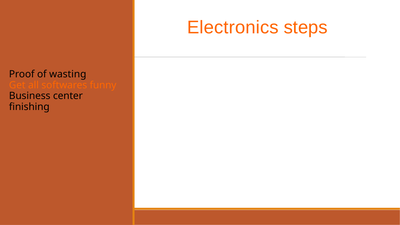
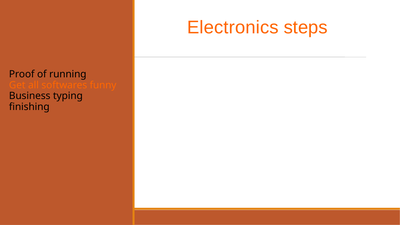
wasting: wasting -> running (68, 74)
center: center -> typing (68, 96)
